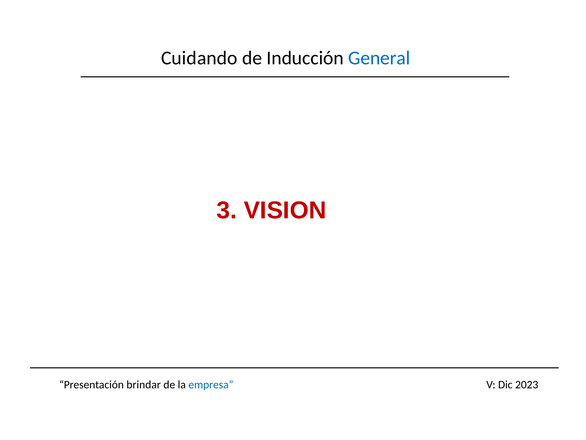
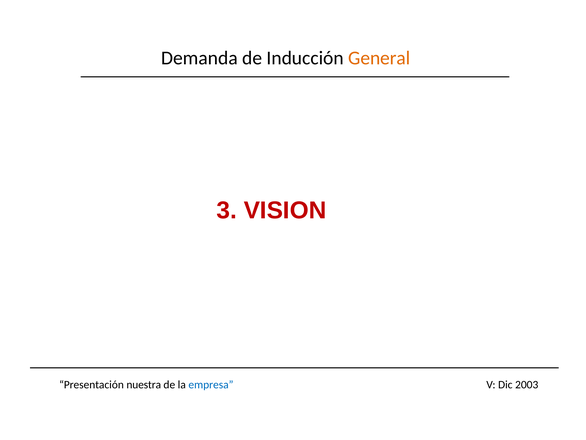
Cuidando: Cuidando -> Demanda (199, 58)
General colour: blue -> orange (379, 58)
brindar: brindar -> nuestra (144, 384)
2023: 2023 -> 2003 (527, 384)
